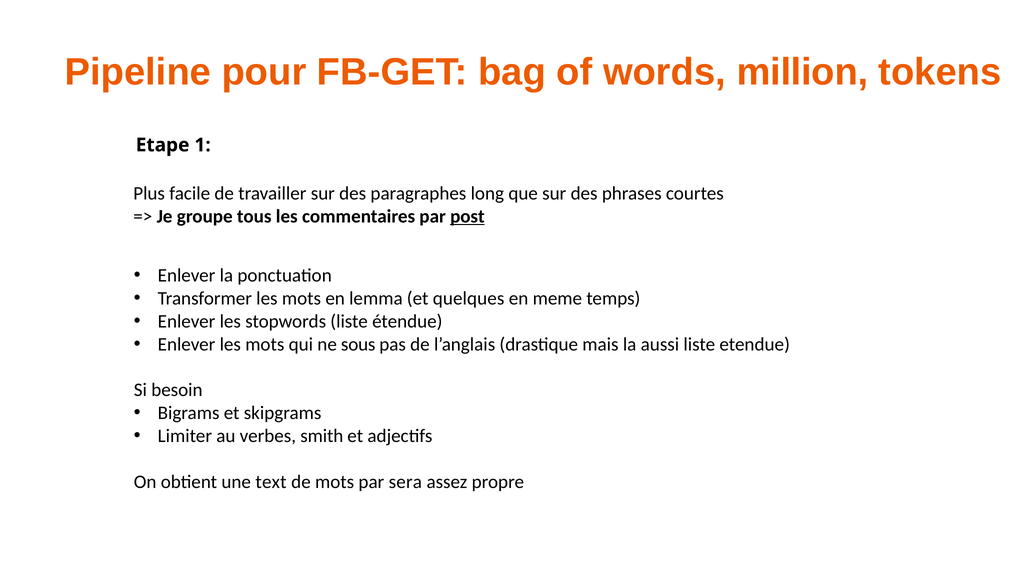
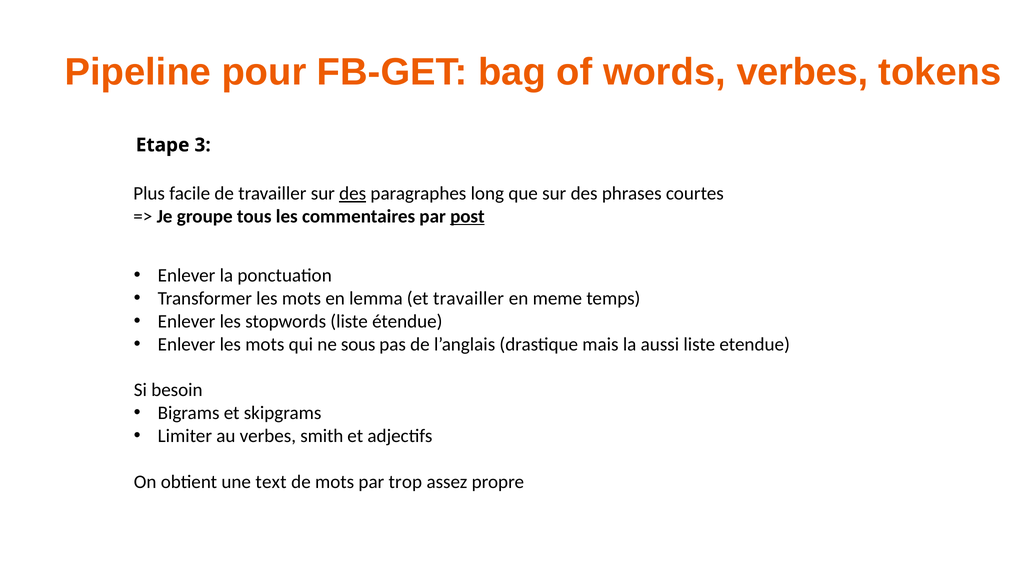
words million: million -> verbes (802, 72)
1: 1 -> 3 (203, 145)
des underline: none -> present (353, 193)
et quelques: quelques -> travailler (469, 298)
sera: sera -> trop (405, 481)
